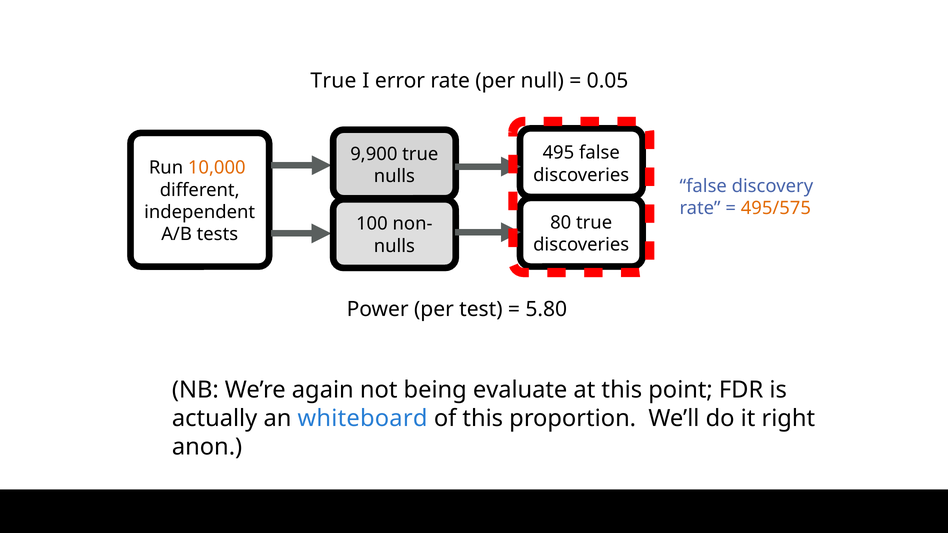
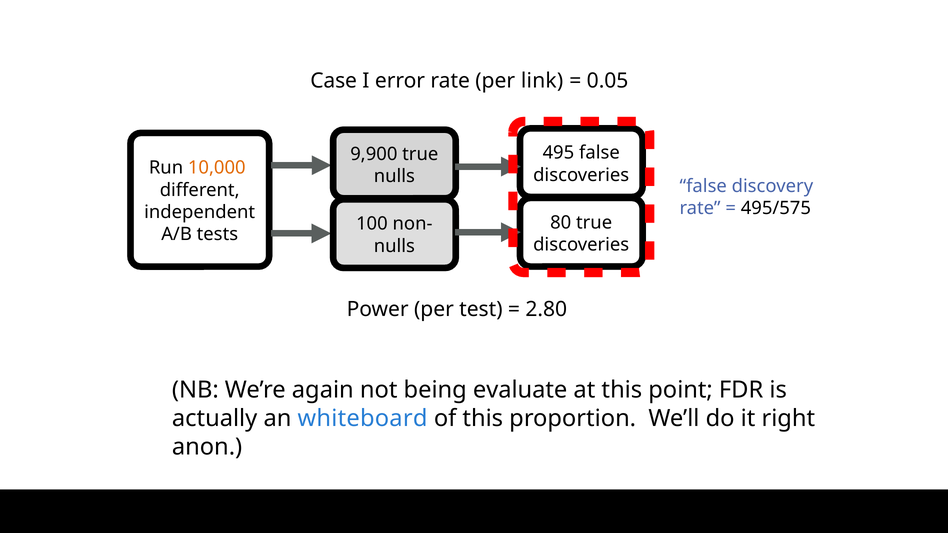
True: True -> Case (334, 81)
null: null -> link (542, 81)
495/575 colour: orange -> black (776, 208)
5.80: 5.80 -> 2.80 (546, 310)
